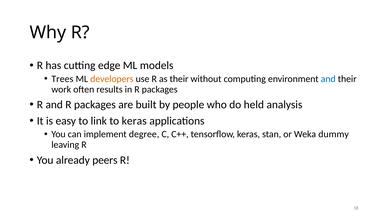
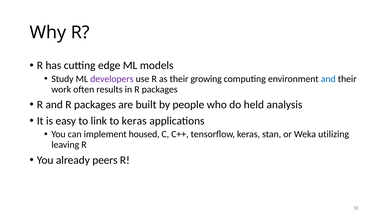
Trees: Trees -> Study (62, 79)
developers colour: orange -> purple (112, 79)
without: without -> growing (206, 79)
degree: degree -> housed (144, 134)
dummy: dummy -> utilizing (334, 134)
